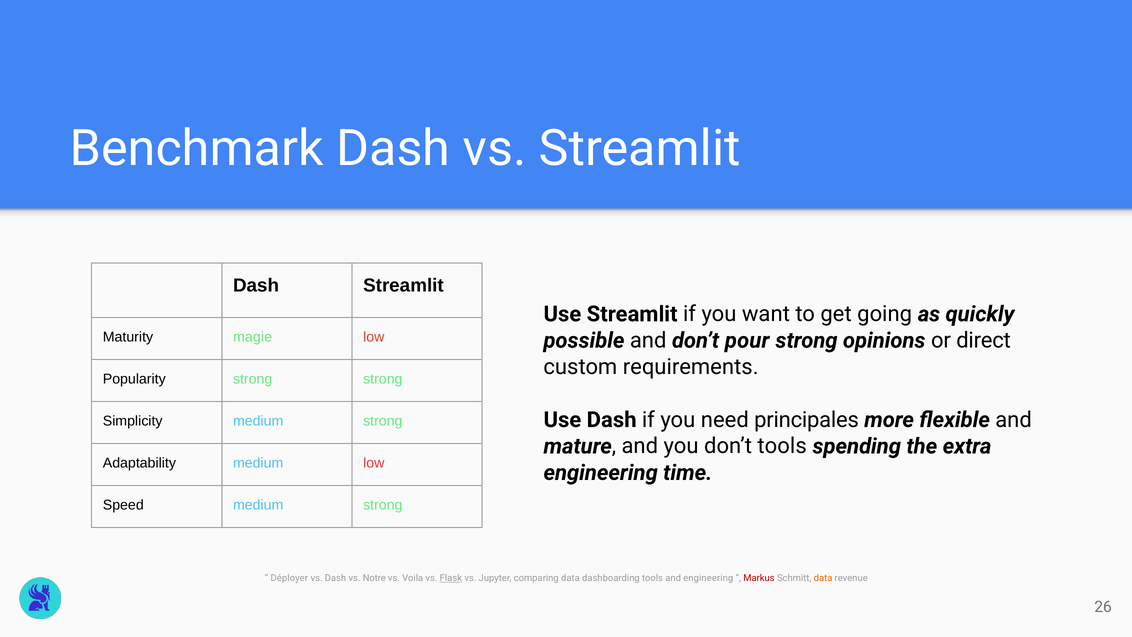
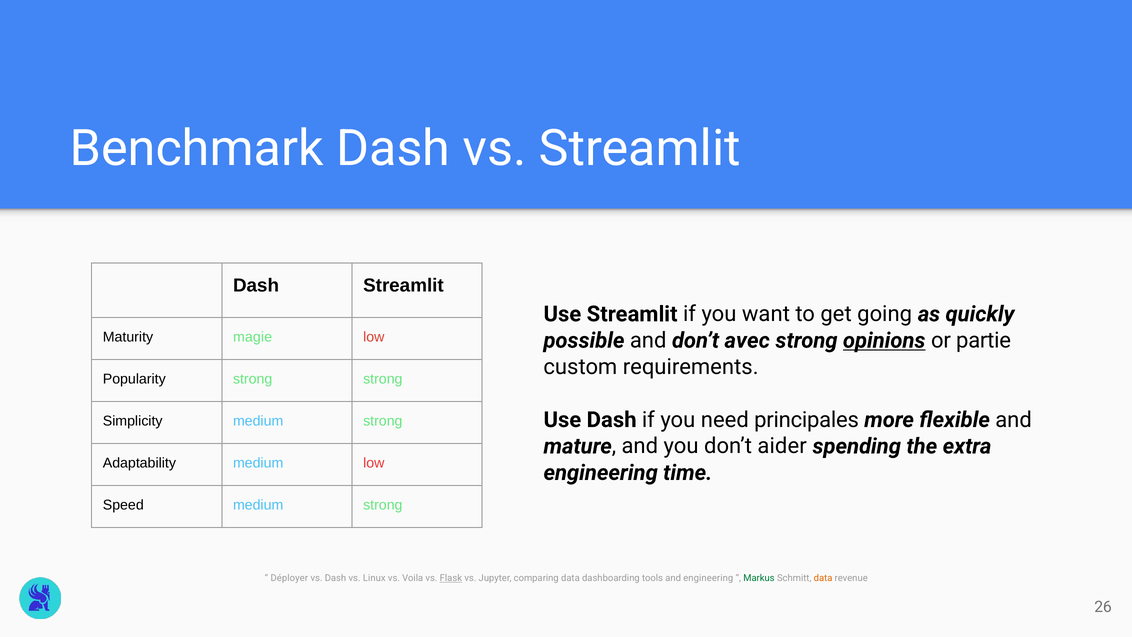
pour: pour -> avec (747, 340)
opinions underline: none -> present (884, 340)
direct: direct -> partie (984, 340)
don’t tools: tools -> aider (782, 446)
Notre: Notre -> Linux (374, 578)
Markus colour: red -> green (759, 578)
